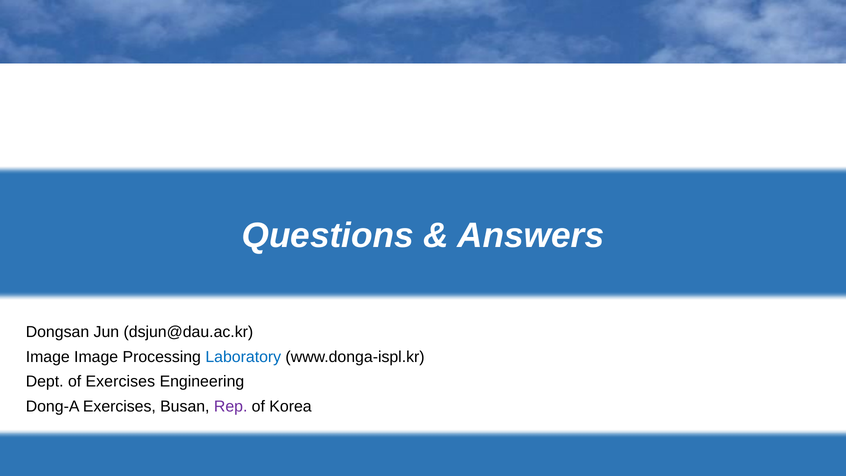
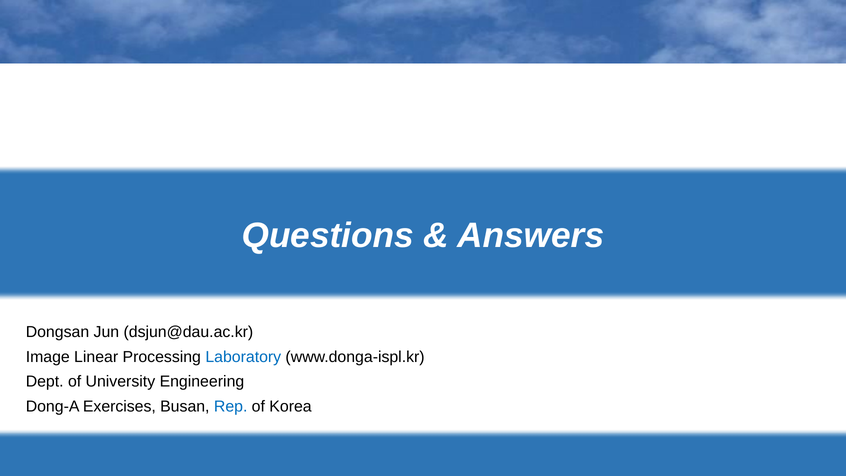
Image Image: Image -> Linear (96, 357)
of Exercises: Exercises -> University (120, 382)
Rep colour: purple -> blue (231, 406)
